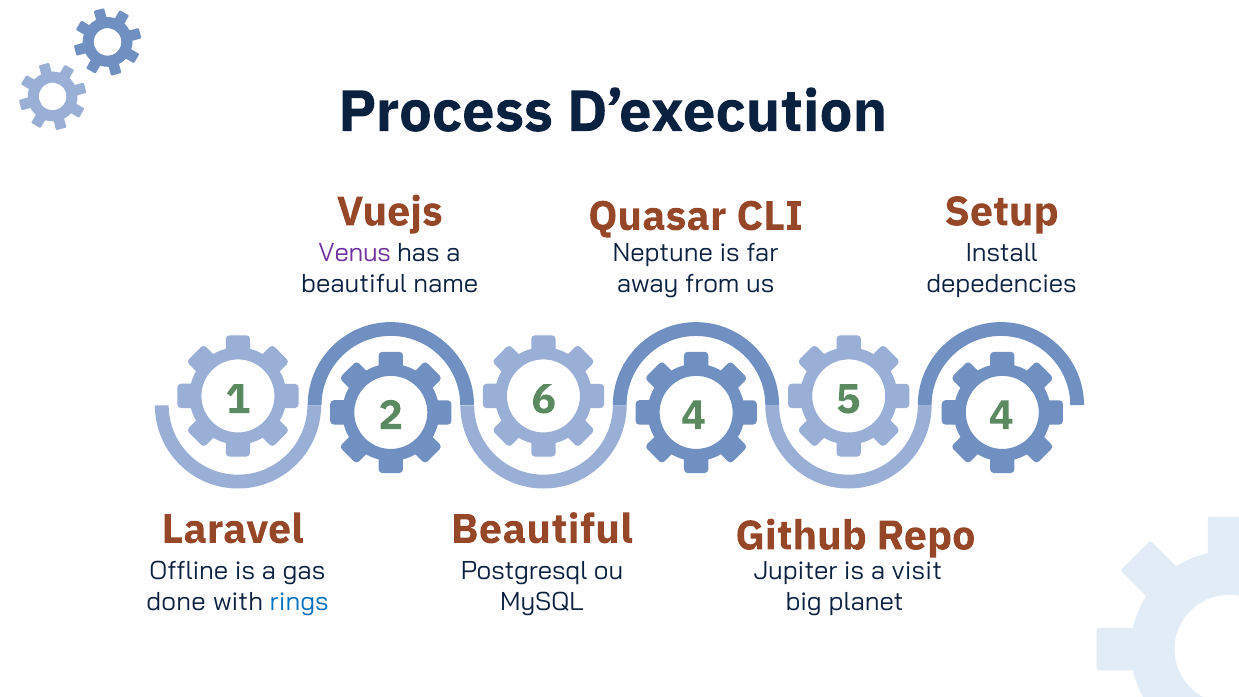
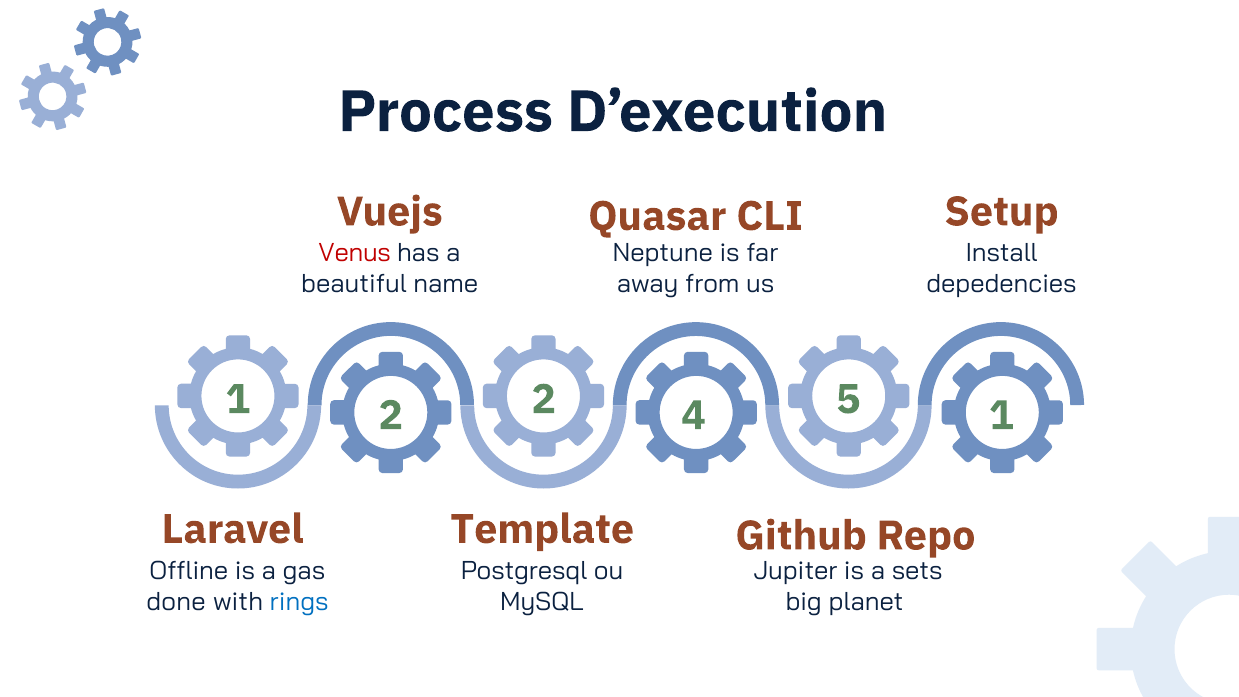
Venus colour: purple -> red (355, 253)
2 6: 6 -> 2 (544, 399)
4 4: 4 -> 1 (1001, 416)
Beautiful: Beautiful -> Template (542, 529)
visit: visit -> sets (917, 571)
